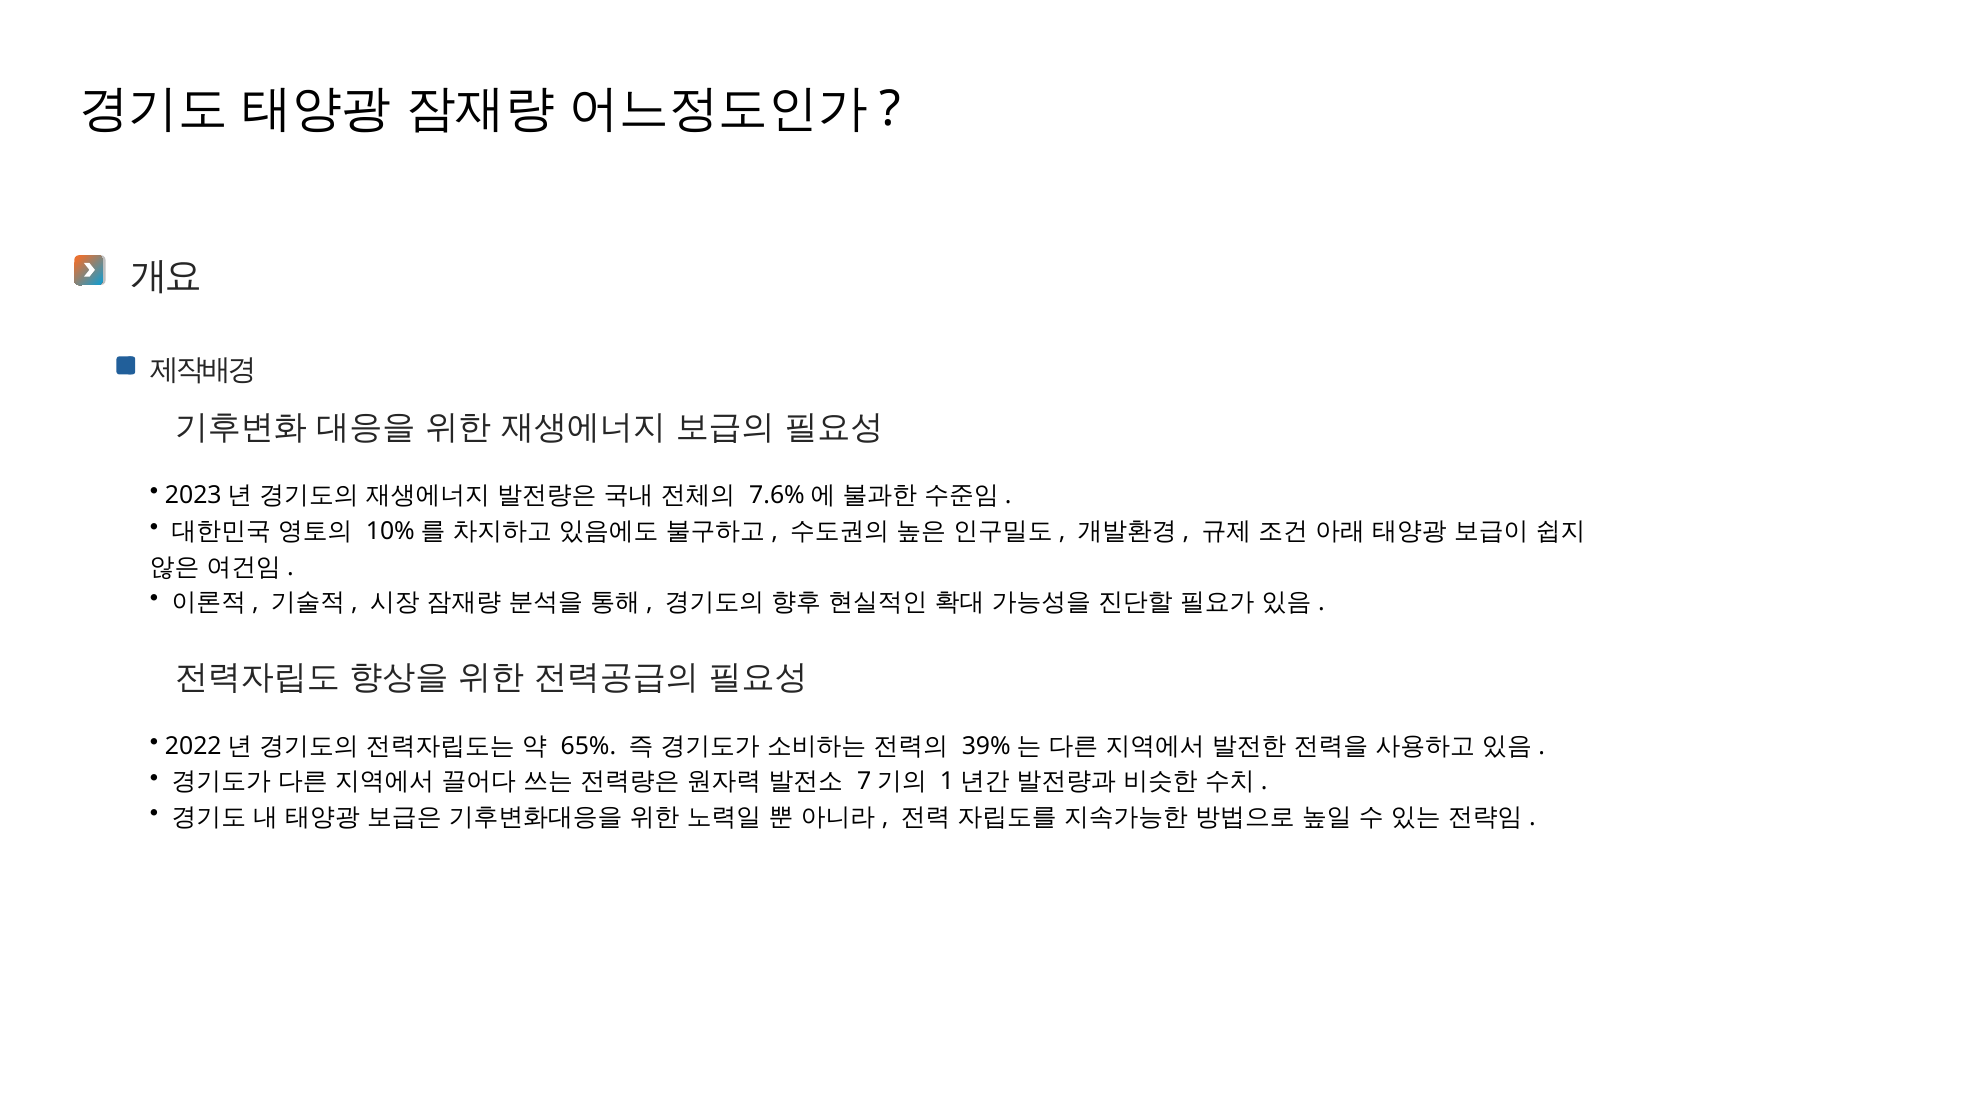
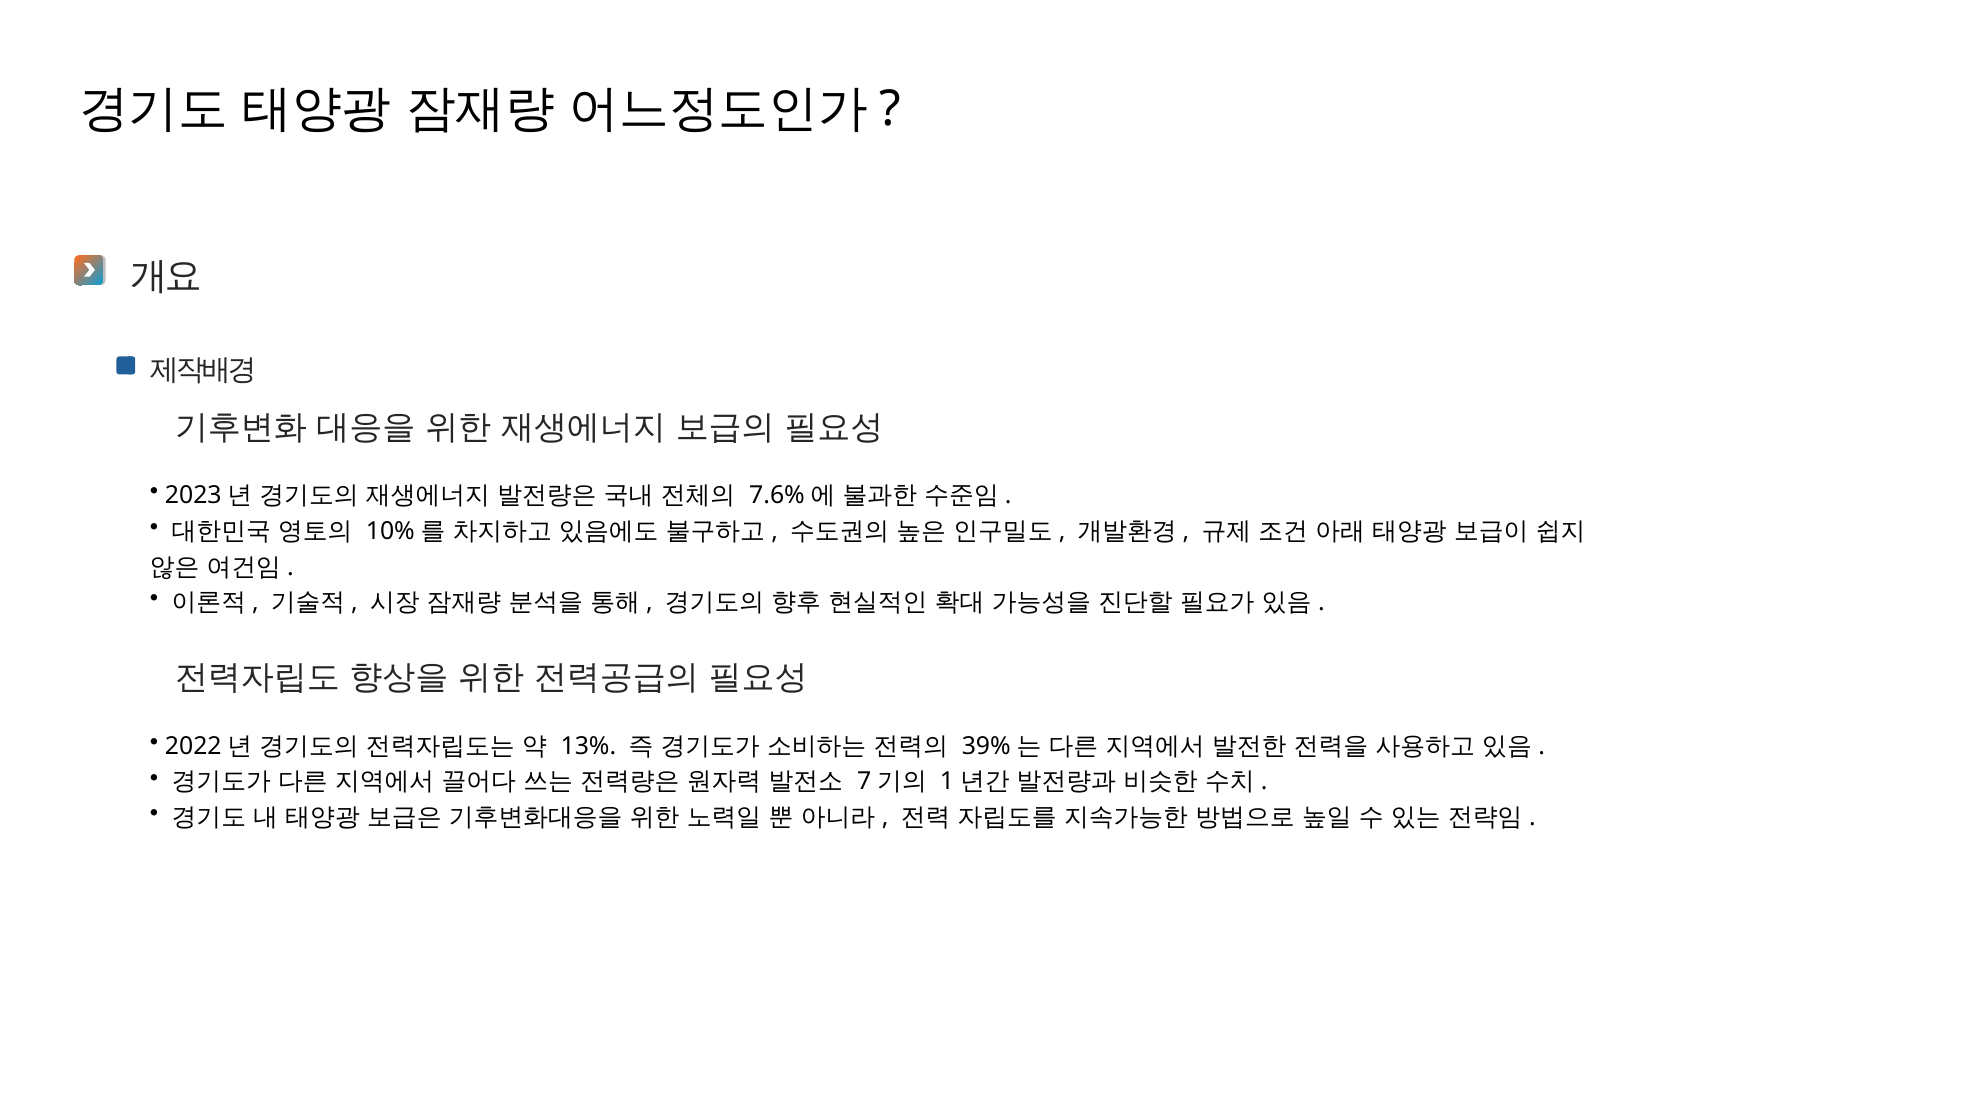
65%: 65% -> 13% (588, 747)
